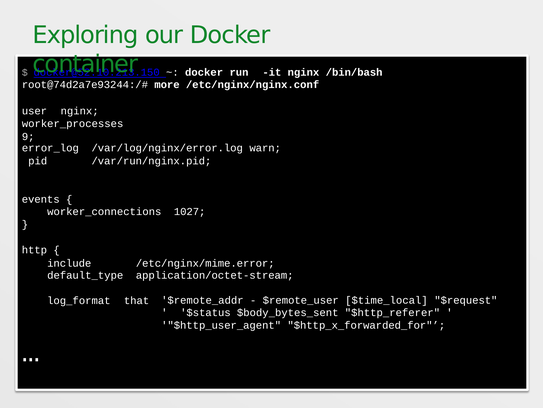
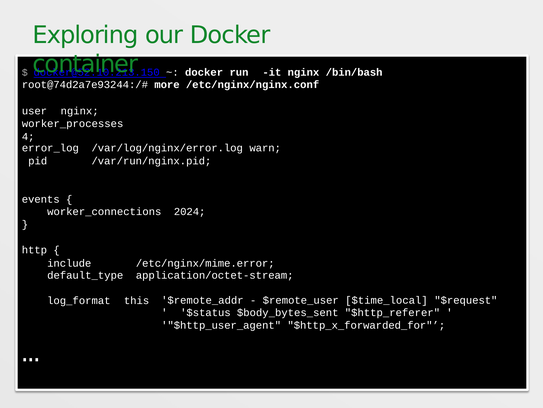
9: 9 -> 4 (28, 136)
1027: 1027 -> 2024 (190, 211)
that: that -> this (137, 300)
